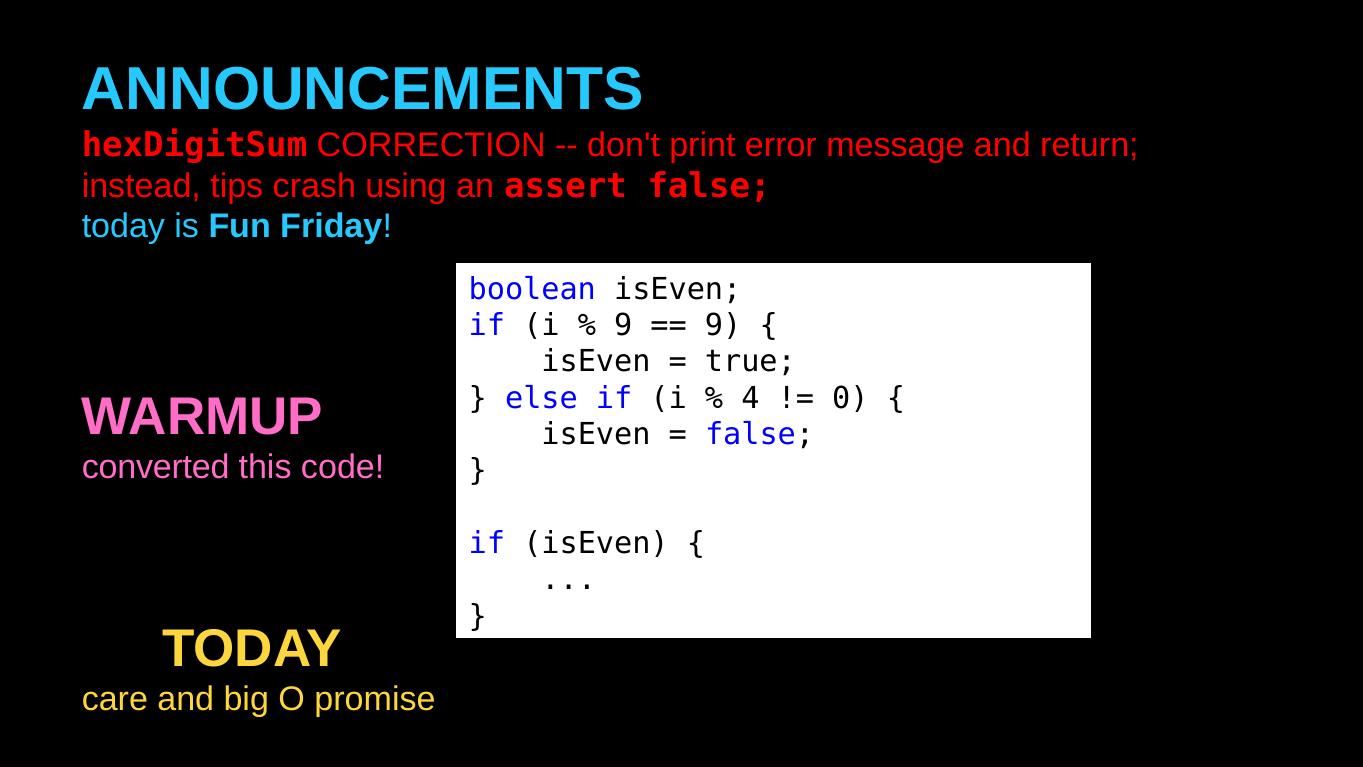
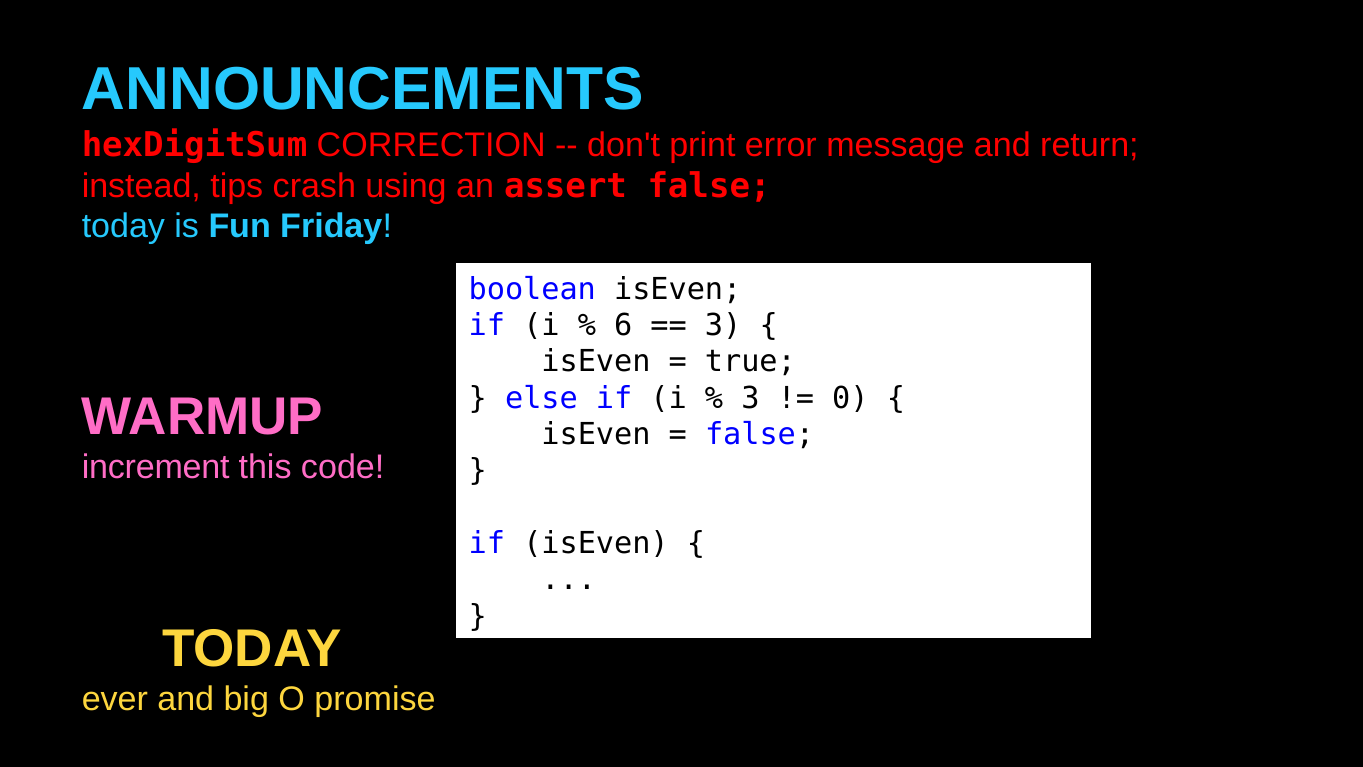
9: 9 -> 6 (623, 325)
9: 9 -> 3 (723, 325)
4: 4 -> 3 (750, 398)
converted: converted -> increment (156, 467)
care: care -> ever (115, 699)
